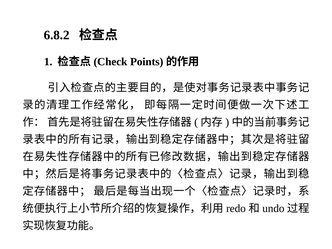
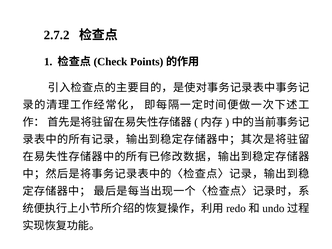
6.8.2: 6.8.2 -> 2.7.2 (57, 35)
